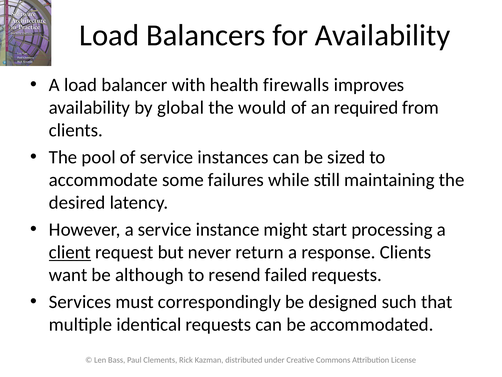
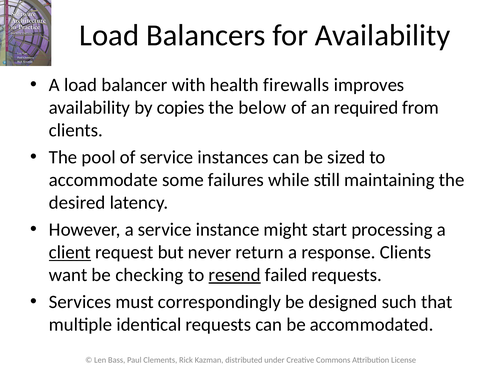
global: global -> copies (181, 107)
would: would -> below (262, 107)
although: although -> checking (149, 275)
resend underline: none -> present (235, 275)
